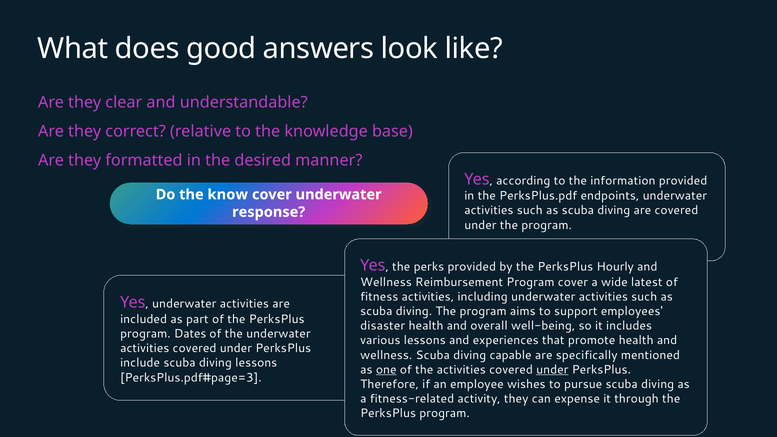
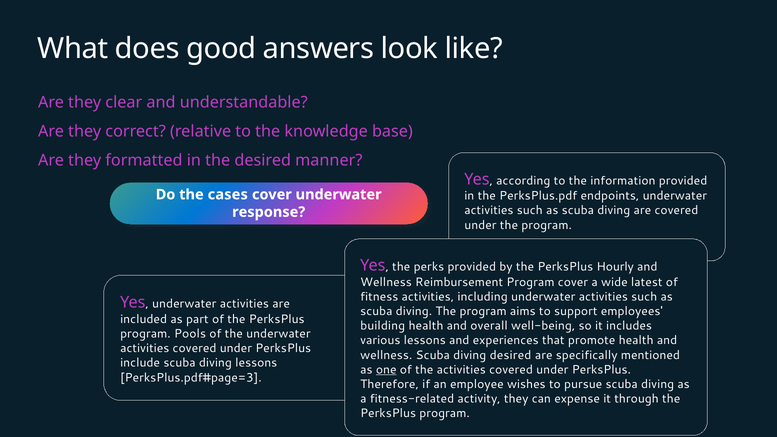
know: know -> cases (228, 195)
disaster: disaster -> building (383, 326)
Dates: Dates -> Pools (190, 334)
diving capable: capable -> desired (511, 355)
under underline: present -> none (552, 370)
